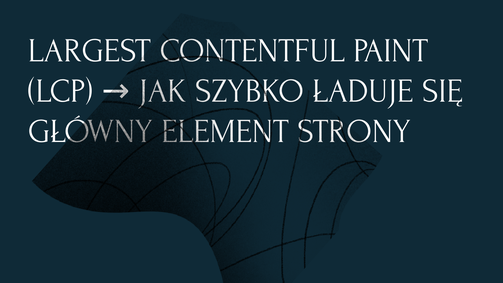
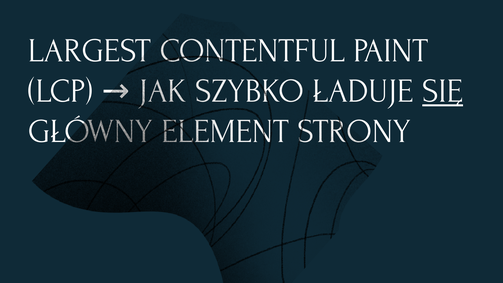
SIĘ underline: none -> present (443, 91)
